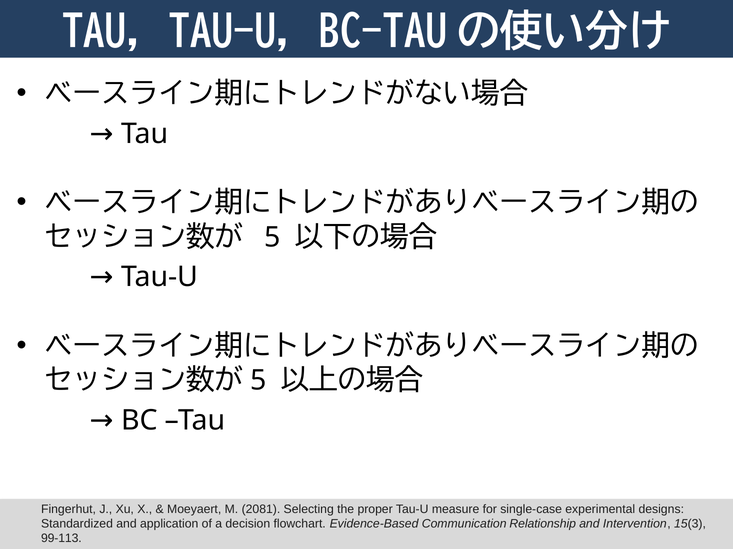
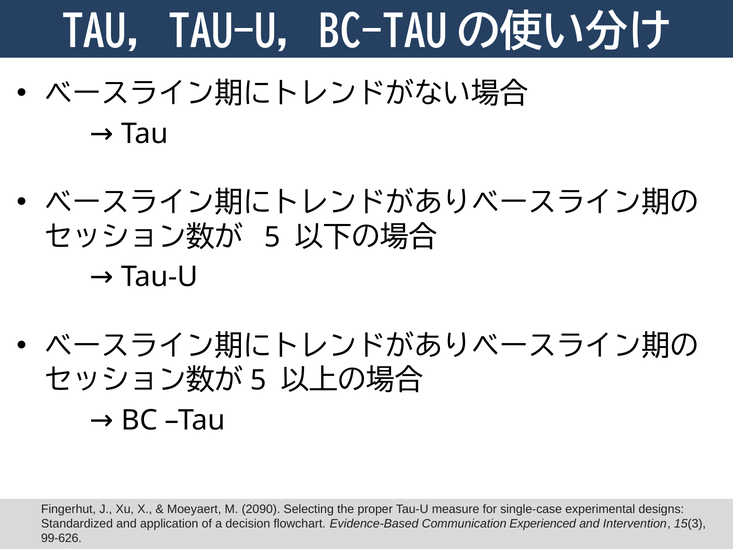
2081: 2081 -> 2090 (261, 510)
Relationship: Relationship -> Experienced (543, 524)
99-113: 99-113 -> 99-626 (61, 539)
